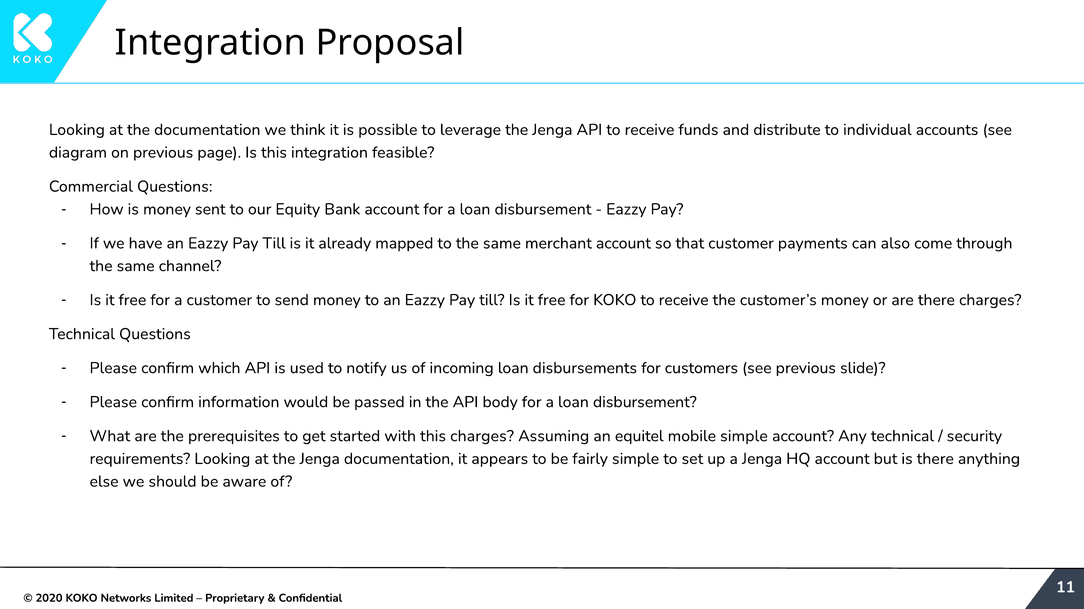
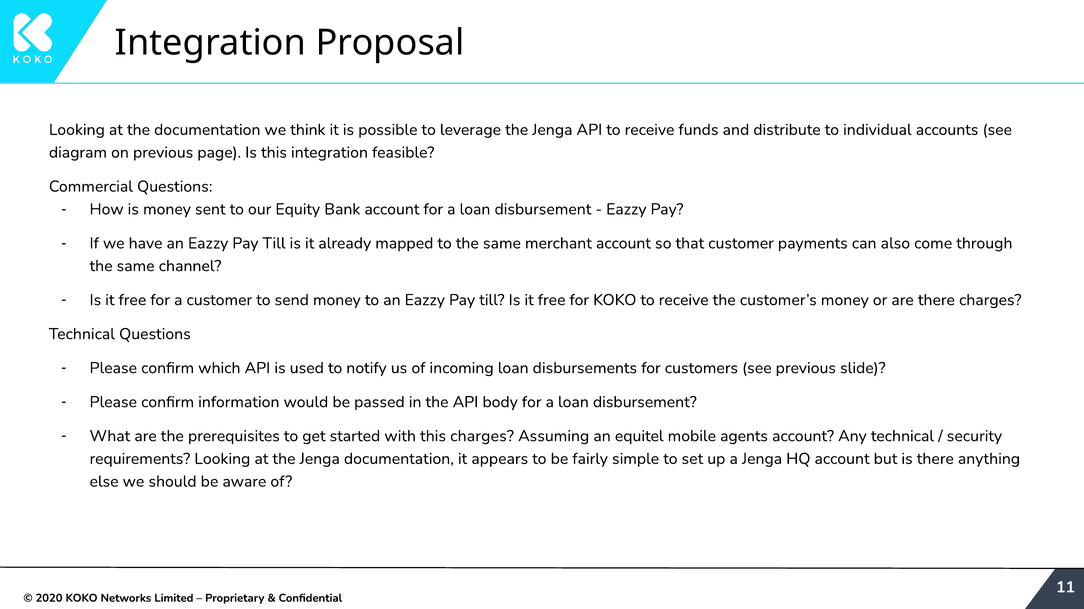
mobile simple: simple -> agents (744, 437)
